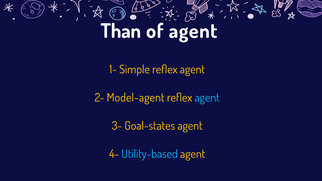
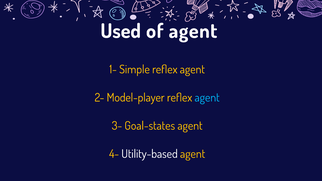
Than: Than -> Used (121, 31)
Model-agent: Model-agent -> Model-player (136, 98)
Utility-based colour: light blue -> white (150, 154)
